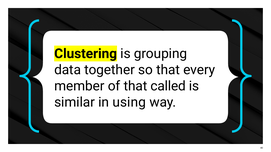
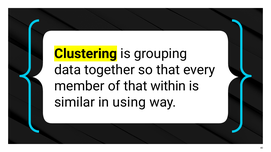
called: called -> within (168, 86)
